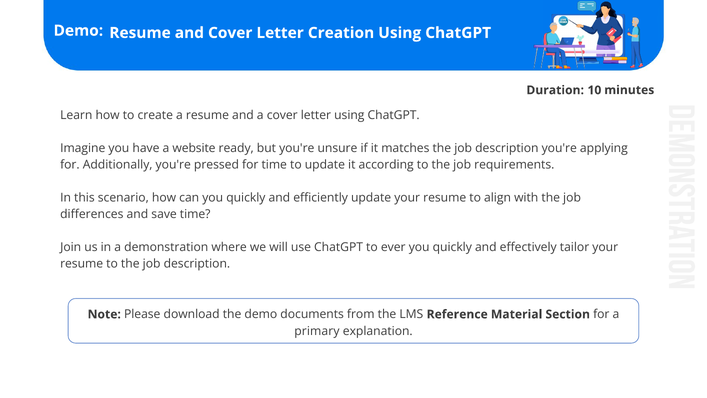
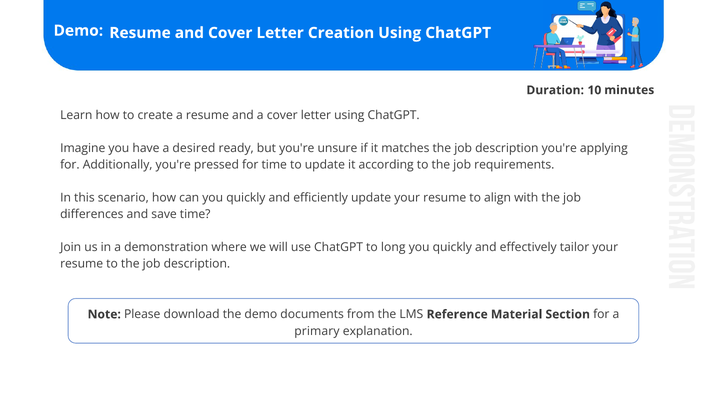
website: website -> desired (194, 148)
ever: ever -> long (393, 247)
